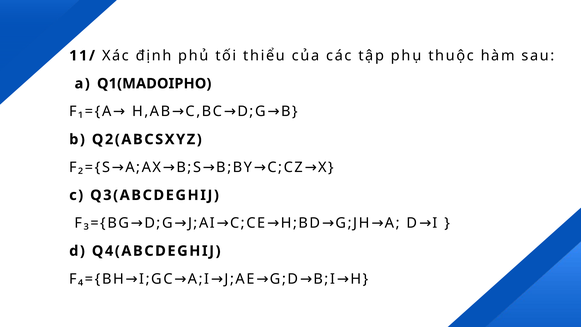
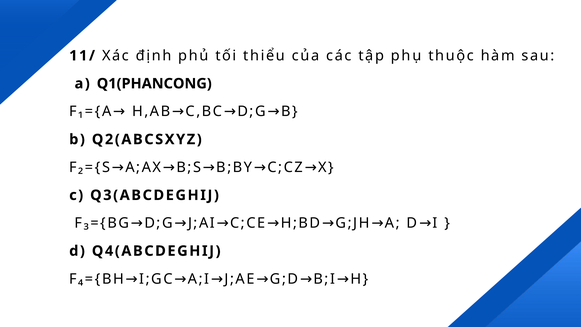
Q1(MADOIPHO: Q1(MADOIPHO -> Q1(PHANCONG (154, 84)
